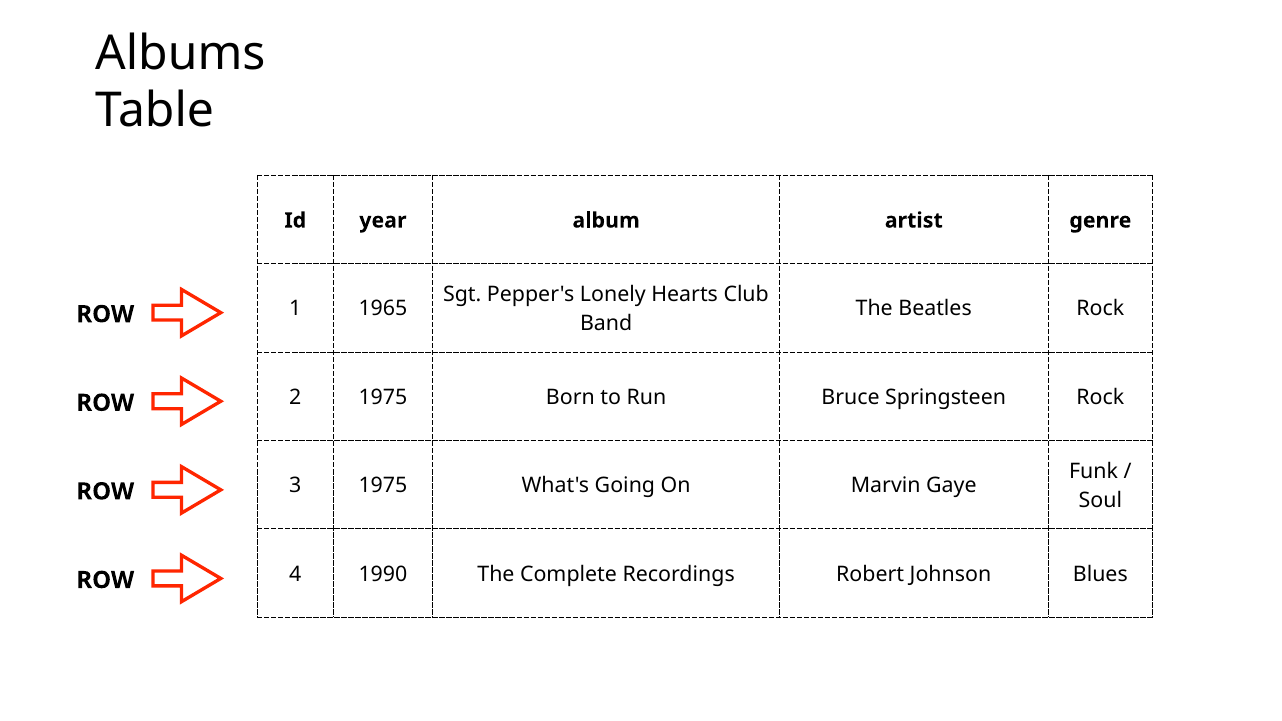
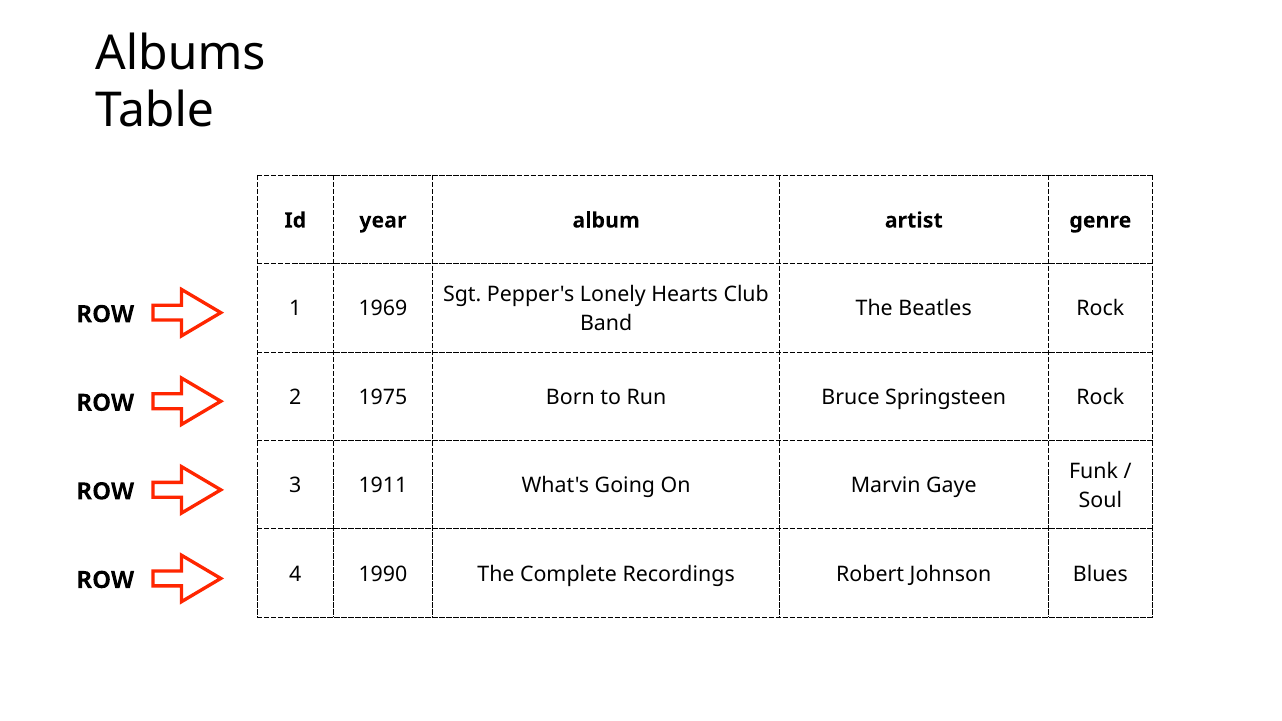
1965: 1965 -> 1969 (383, 309)
3 1975: 1975 -> 1911 (383, 486)
